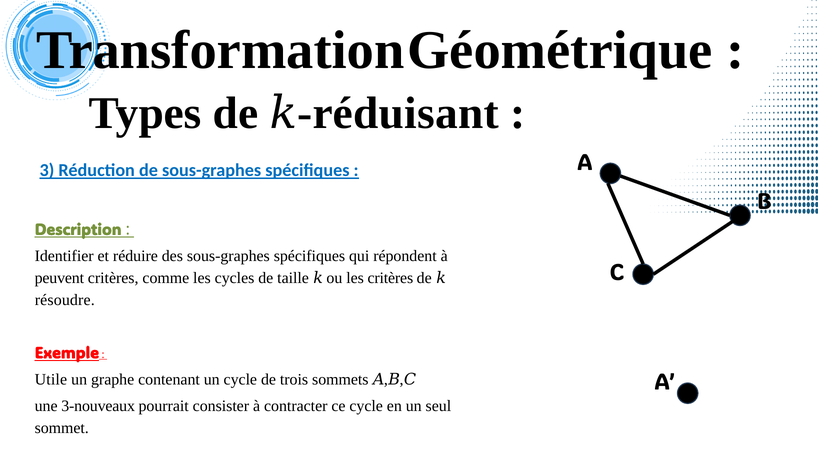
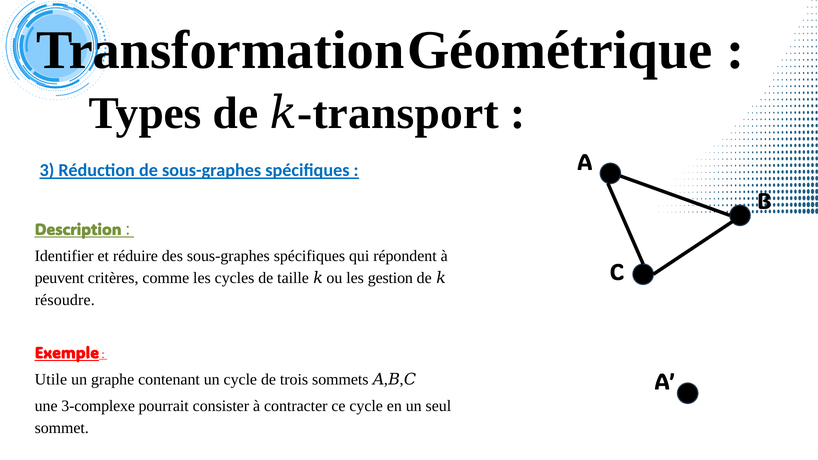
réduisant: réduisant -> transport (398, 113)
les critères: critères -> gestion (390, 278)
3-nouveaux: 3-nouveaux -> 3-complexe (98, 406)
